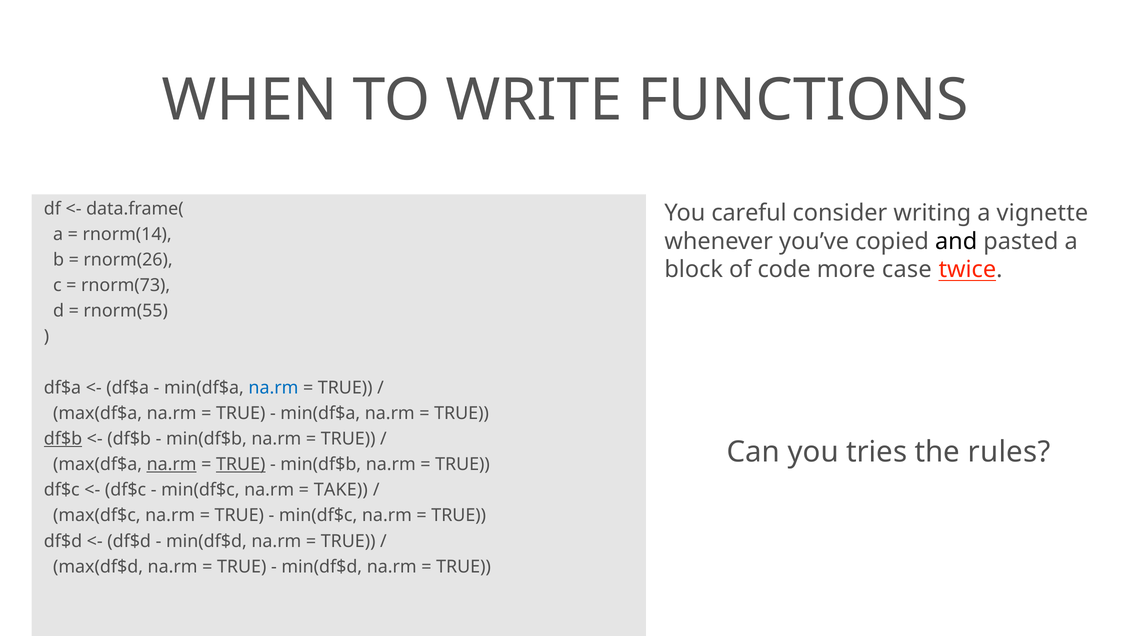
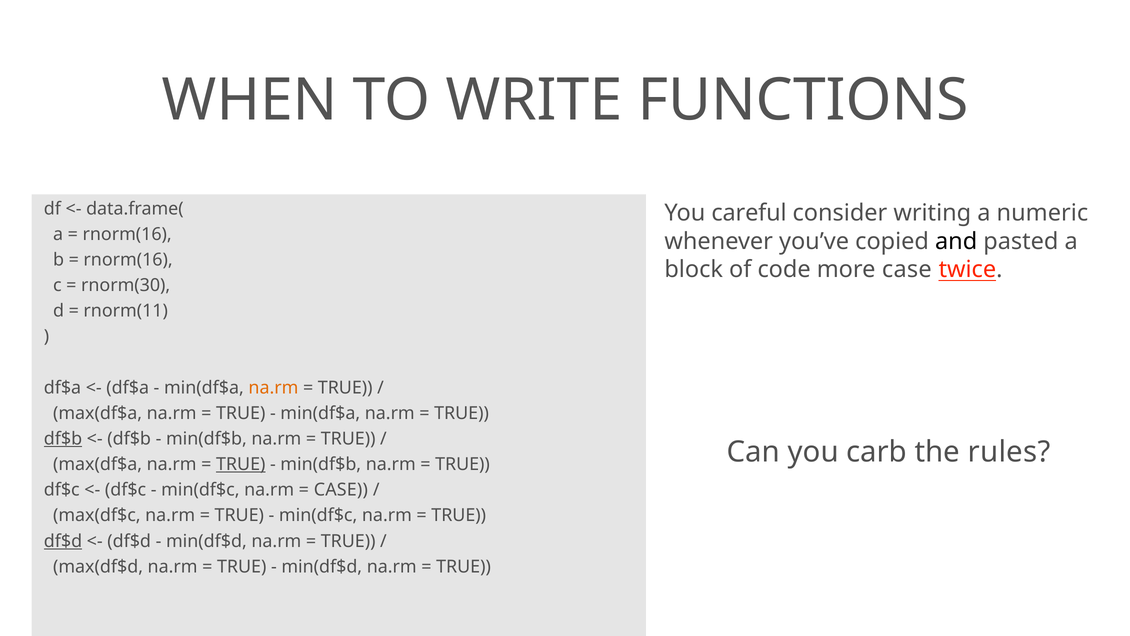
vignette: vignette -> numeric (1042, 213)
rnorm(14: rnorm(14 -> rnorm(16 (127, 234)
rnorm(26: rnorm(26 -> rnorm(16 (128, 260)
rnorm(73: rnorm(73 -> rnorm(30 (126, 285)
rnorm(55: rnorm(55 -> rnorm(11 (126, 311)
na.rm colour: blue -> orange (273, 387)
tries: tries -> carb (877, 452)
na.rm underline: present -> none (172, 464)
TAKE: TAKE -> CASE (341, 490)
df$d underline: none -> present (63, 541)
